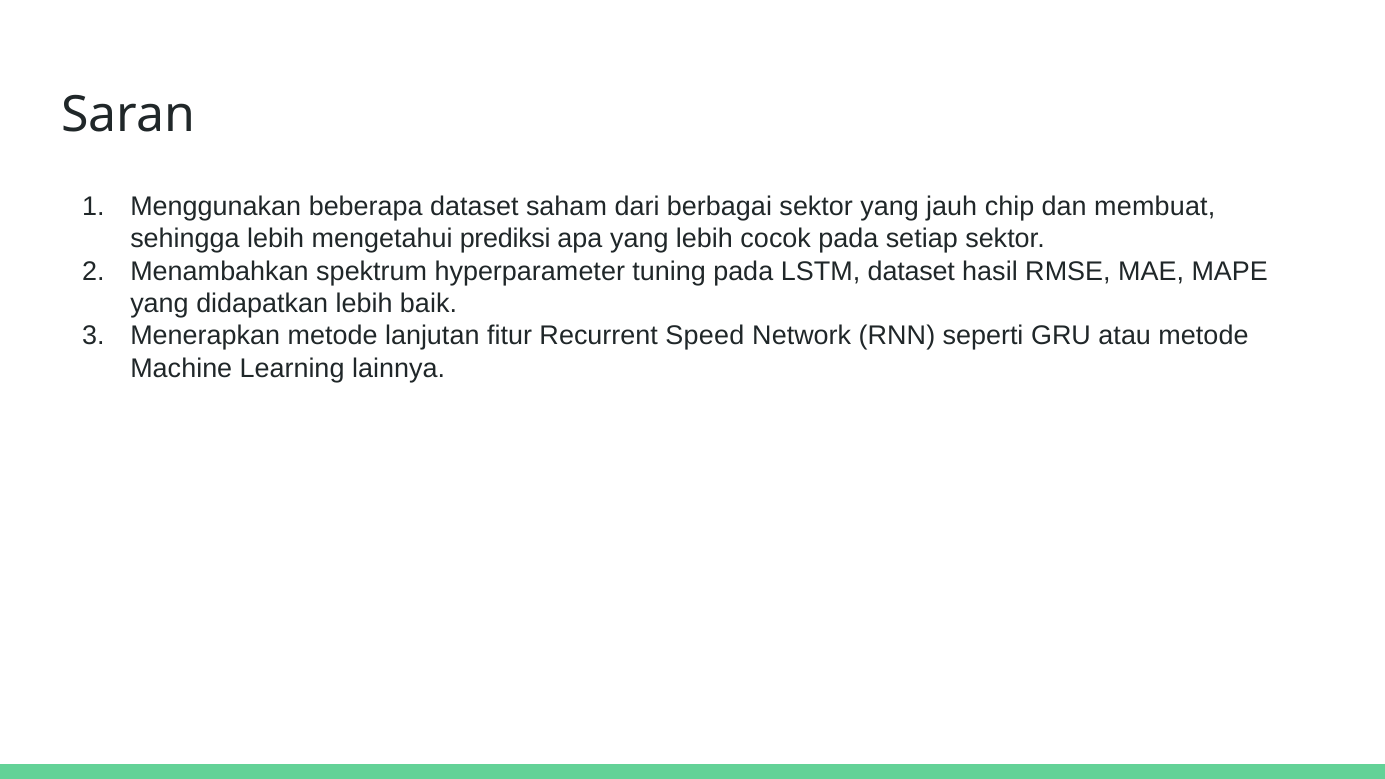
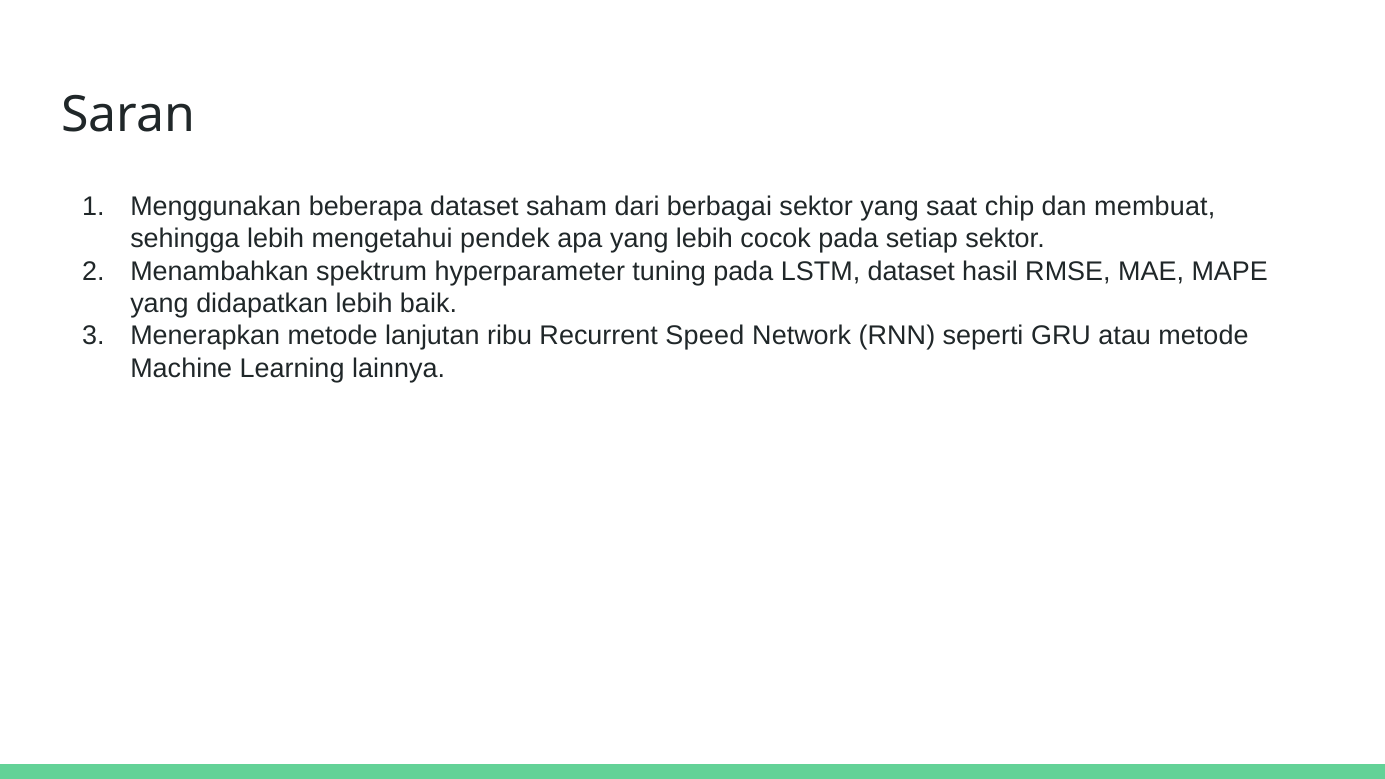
jauh: jauh -> saat (952, 206)
prediksi: prediksi -> pendek (505, 239)
fitur: fitur -> ribu (510, 336)
